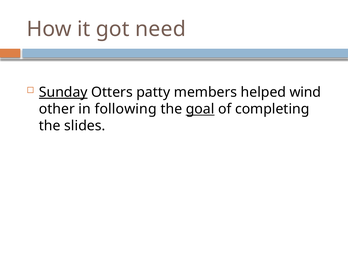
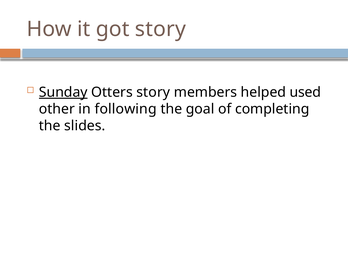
got need: need -> story (160, 29)
Otters patty: patty -> story (153, 92)
wind: wind -> used (305, 92)
goal underline: present -> none (200, 109)
